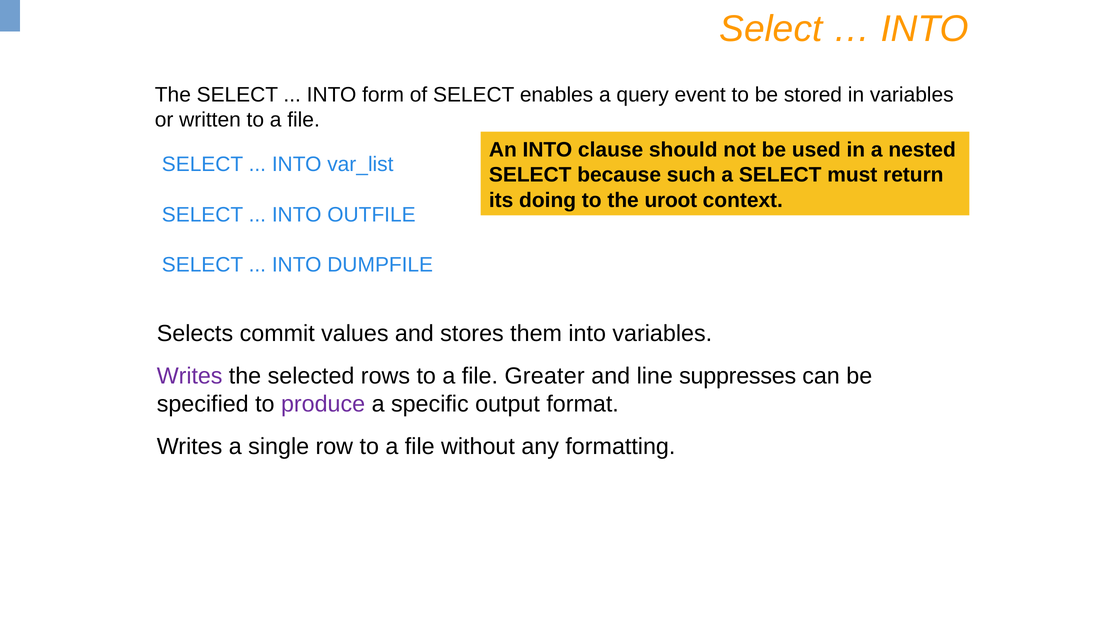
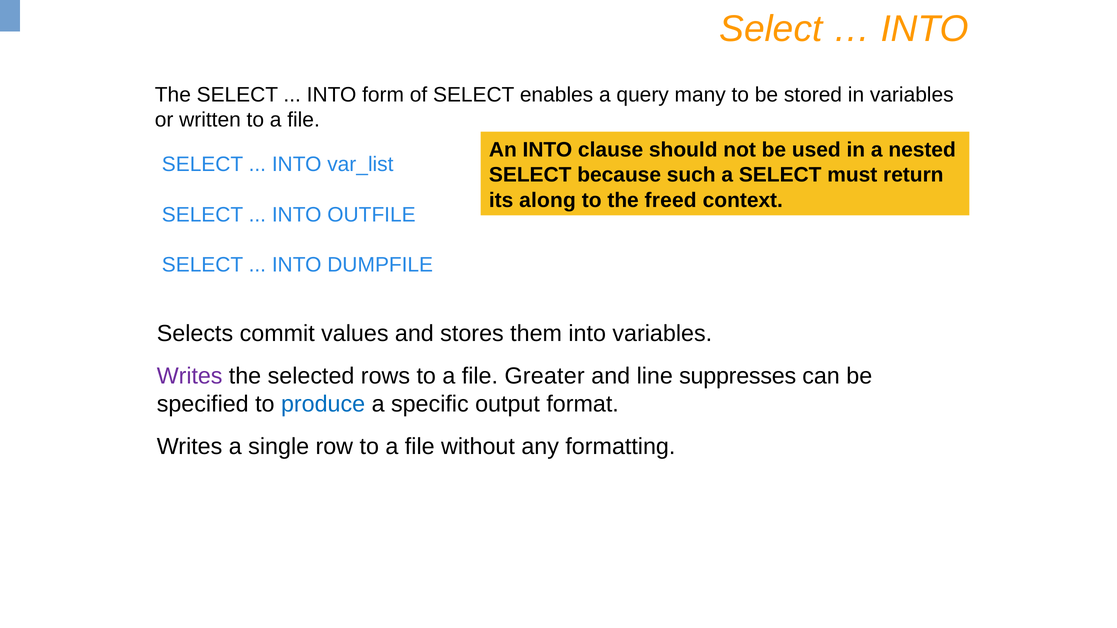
event: event -> many (700, 95)
doing: doing -> along (547, 200)
uroot: uroot -> freed (671, 200)
produce colour: purple -> blue (323, 404)
